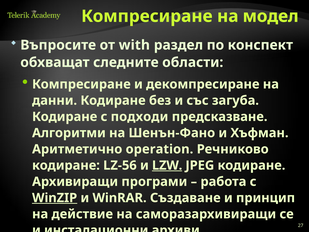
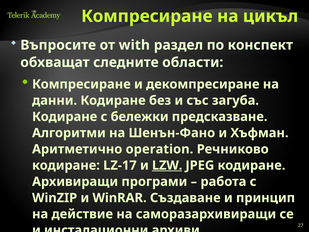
модел: модел -> цикъл (271, 16)
подходи: подходи -> бележки (140, 117)
LZ-56: LZ-56 -> LZ-17 (120, 165)
WinZIP underline: present -> none (55, 198)
